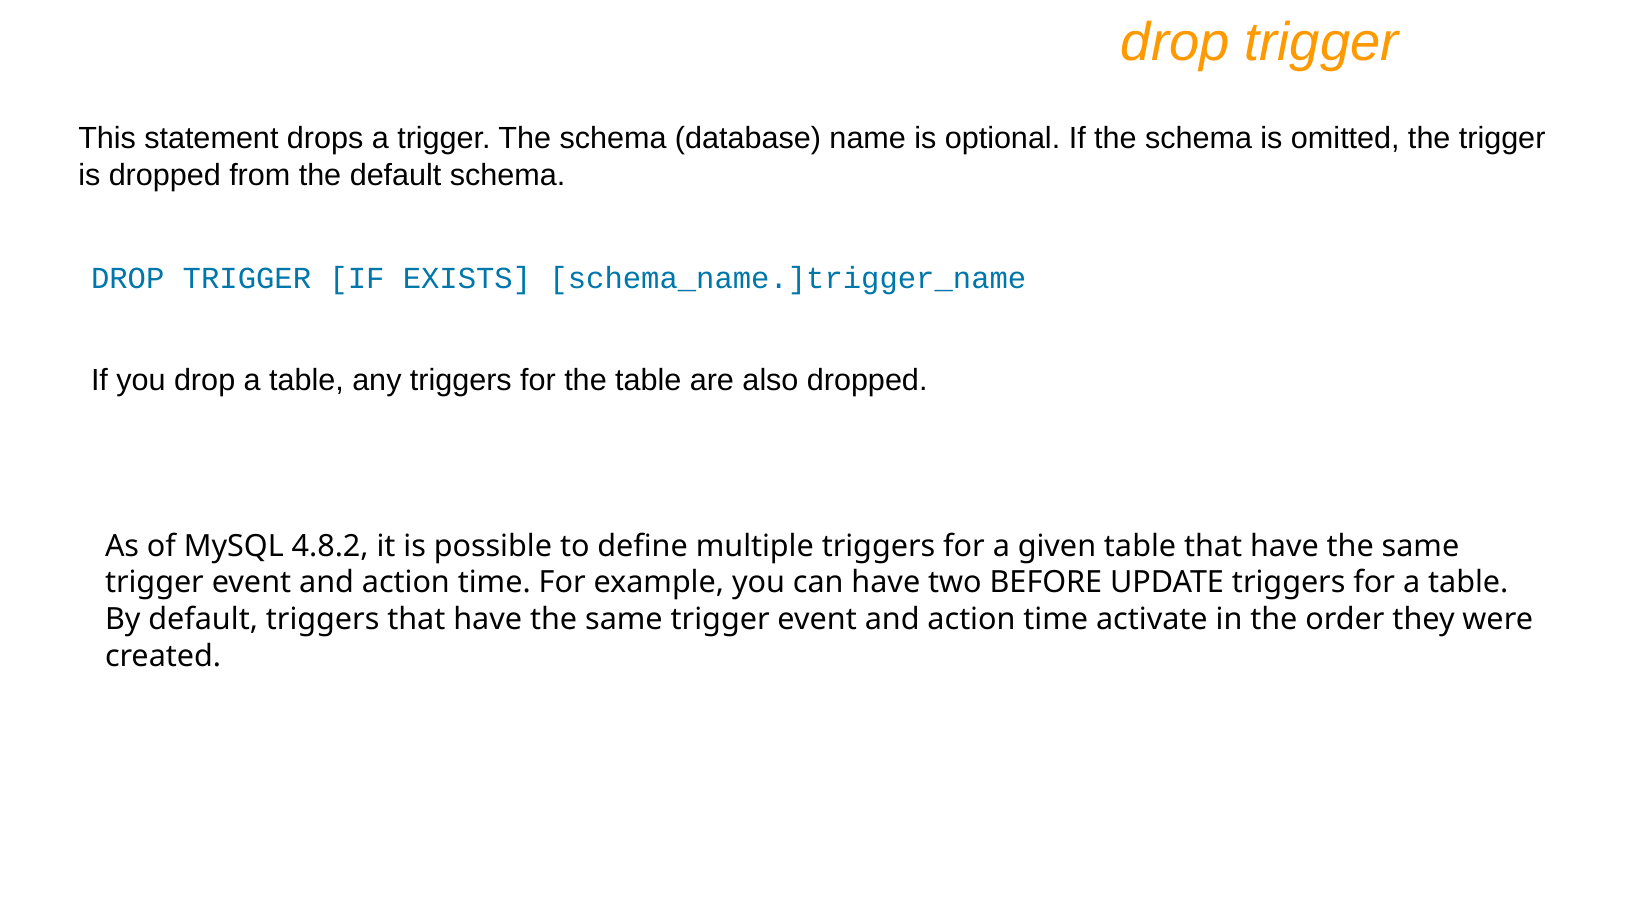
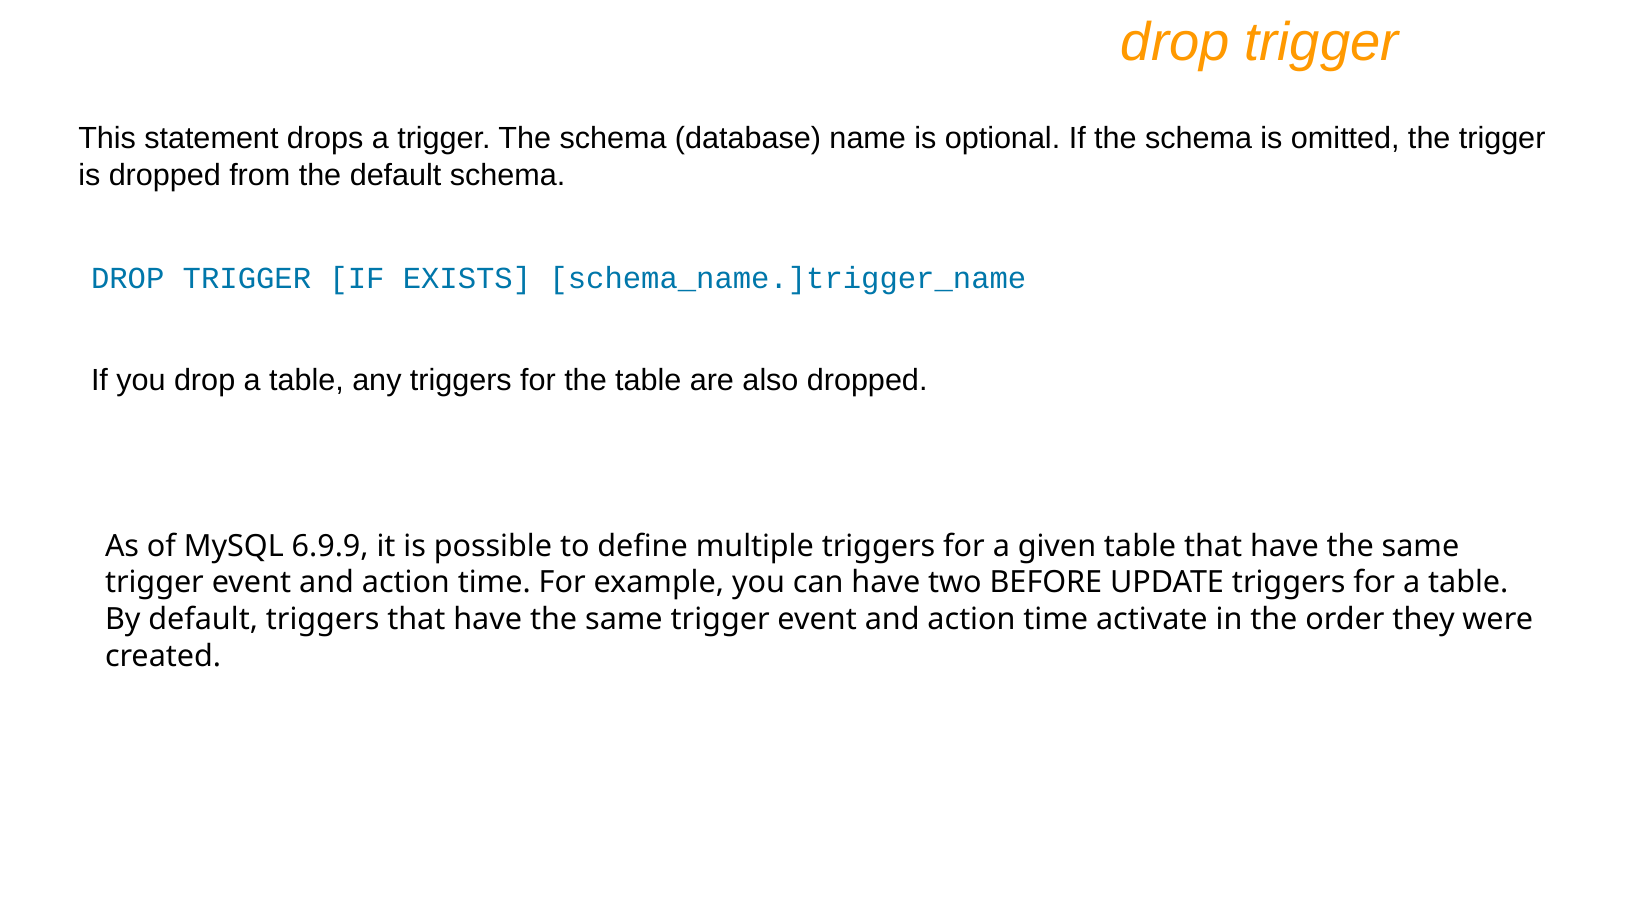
4.8.2: 4.8.2 -> 6.9.9 (330, 546)
